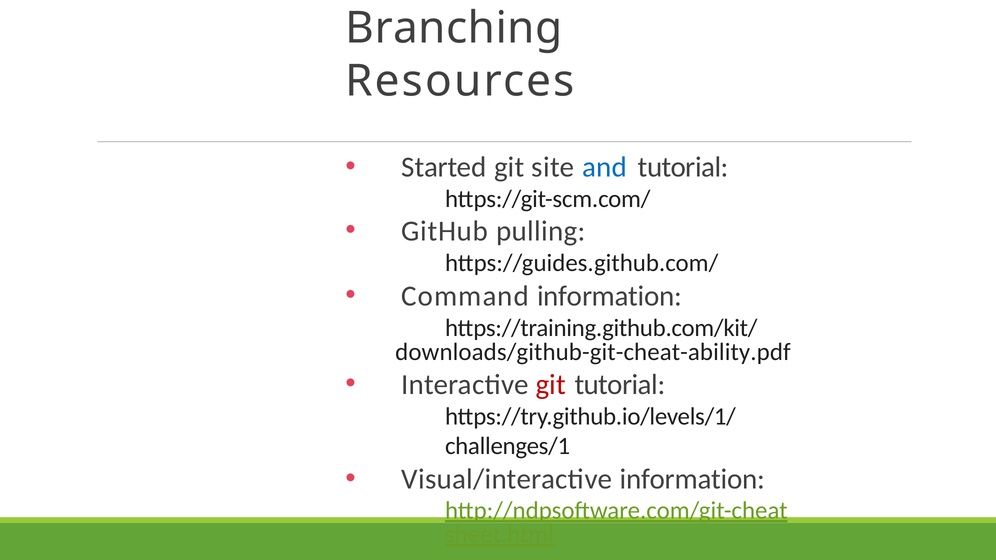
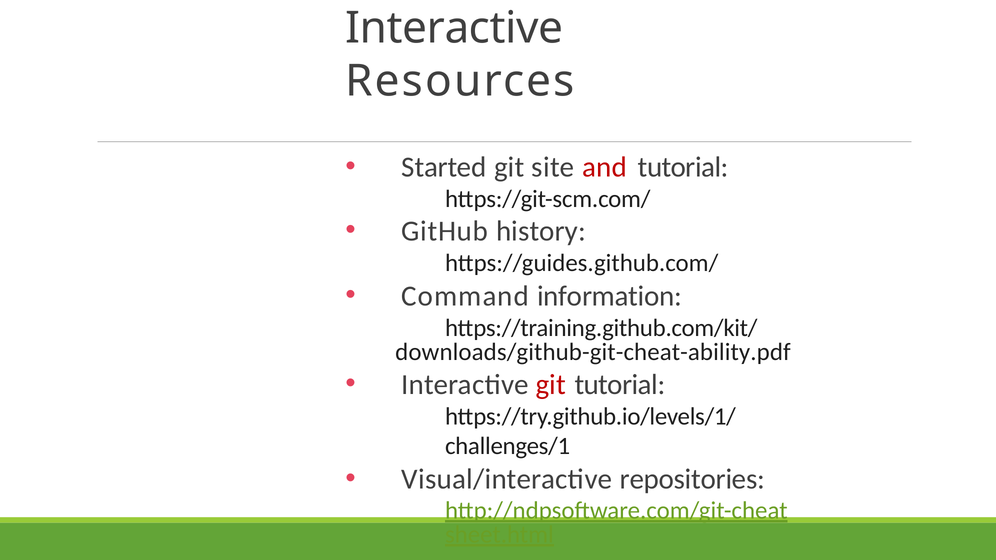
Branching: Branching -> Interactive (454, 28)
and colour: blue -> red (605, 168)
pulling: pulling -> history (541, 231)
Visual/interactive information: information -> repositories (692, 479)
